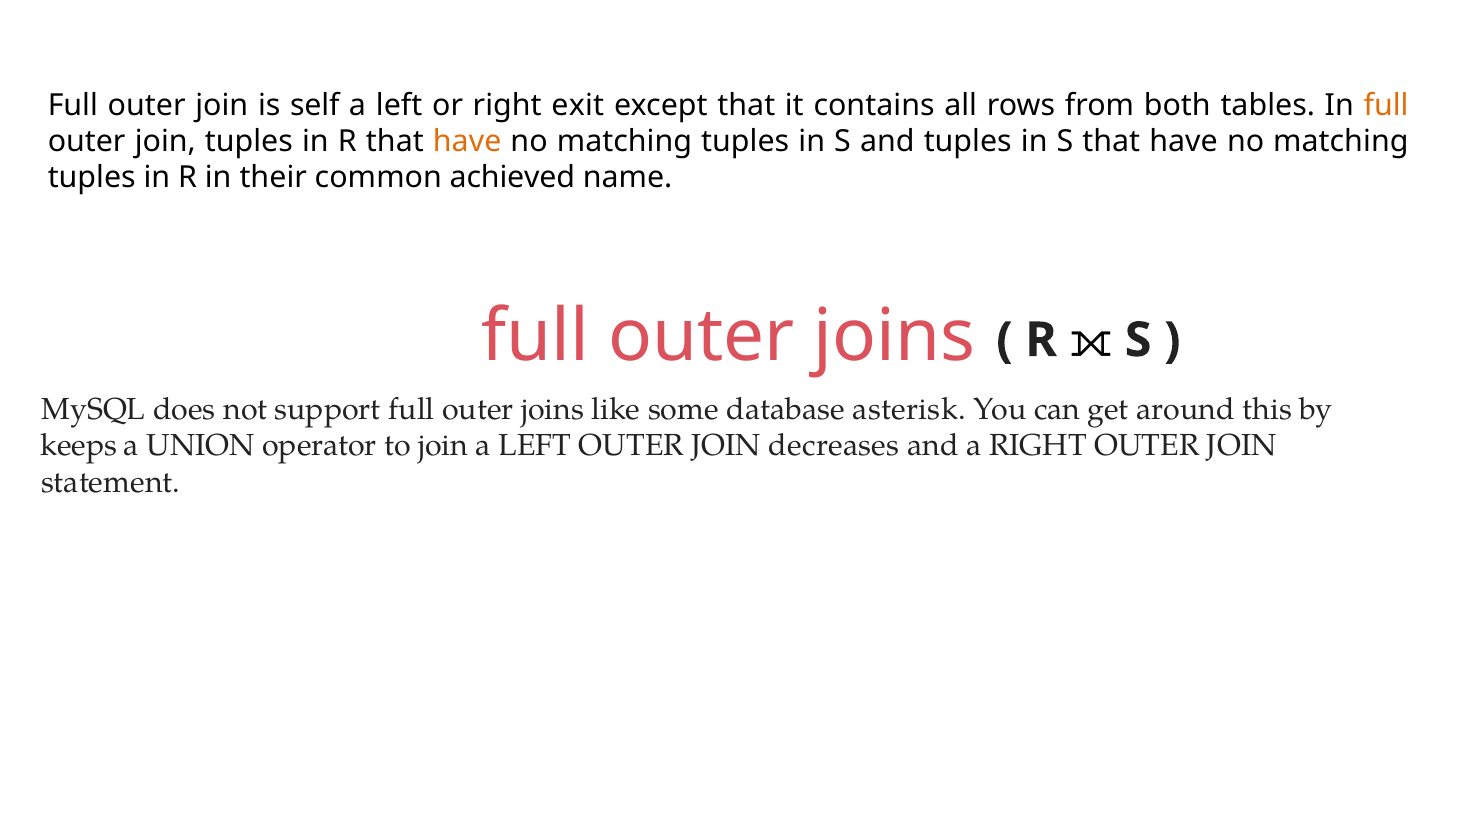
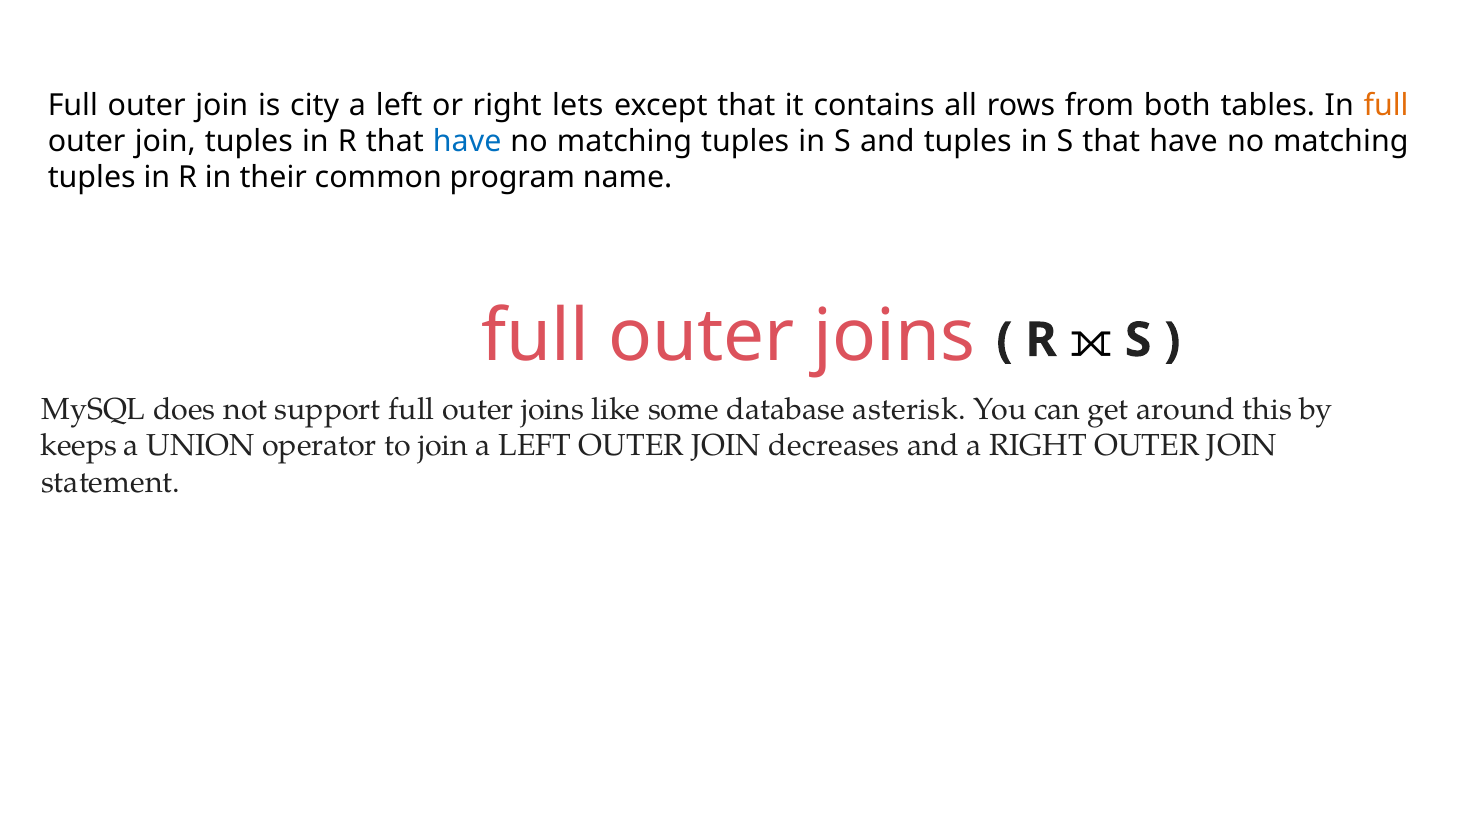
self: self -> city (315, 105)
exit: exit -> lets (578, 105)
have colour: orange -> blue (467, 142)
achieved: achieved -> program (512, 178)
